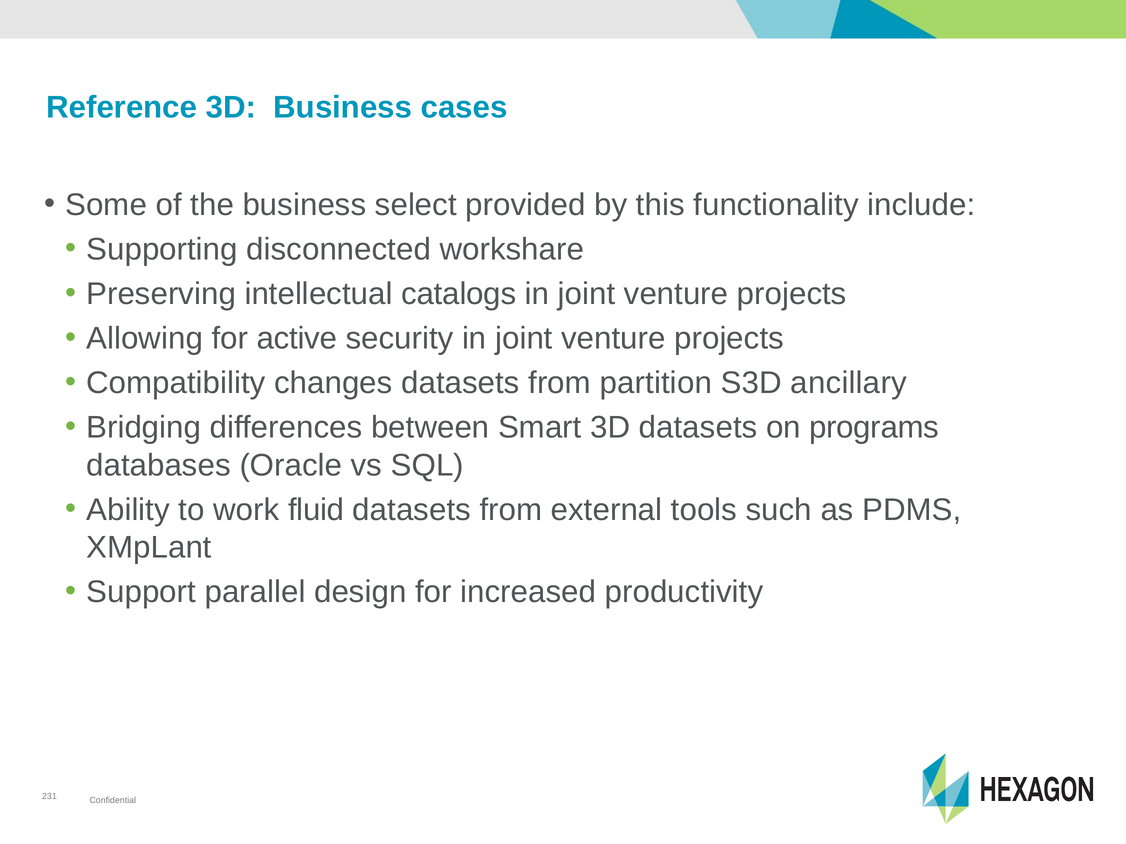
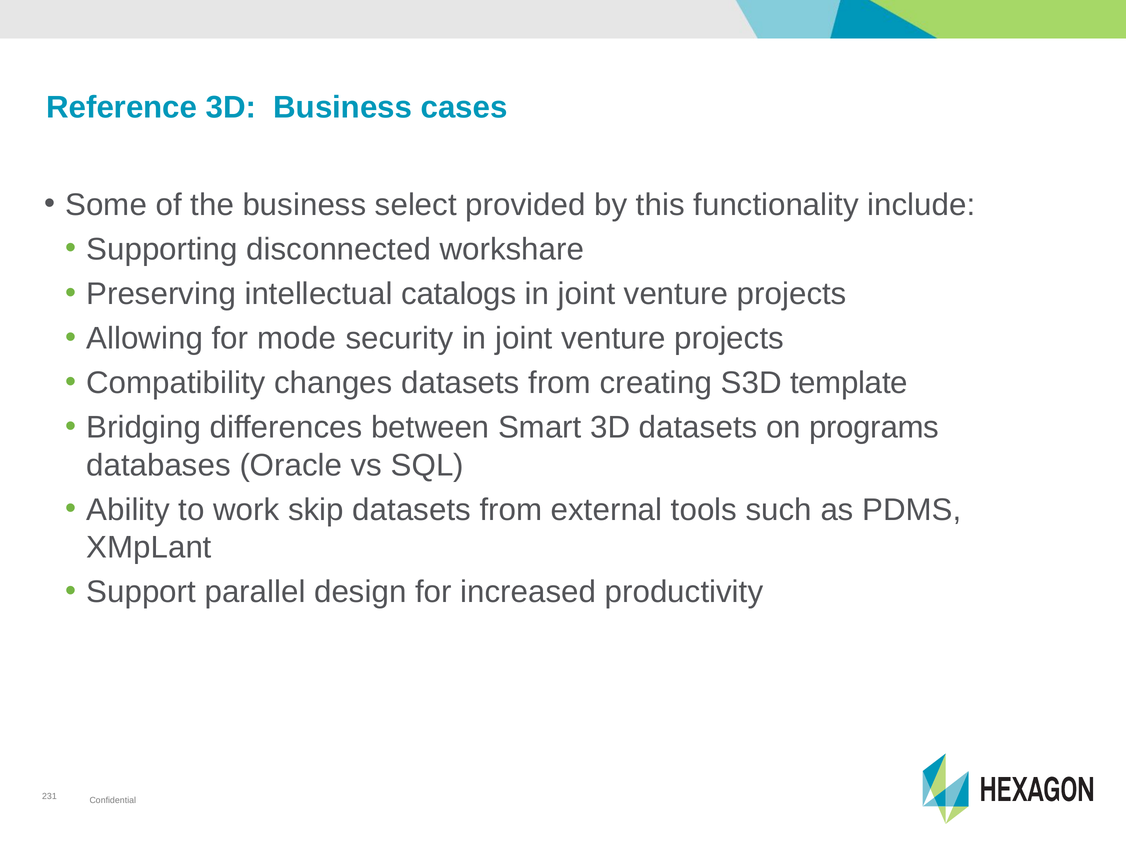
active: active -> mode (297, 339)
partition: partition -> creating (656, 383)
ancillary: ancillary -> template (849, 383)
fluid: fluid -> skip (316, 510)
